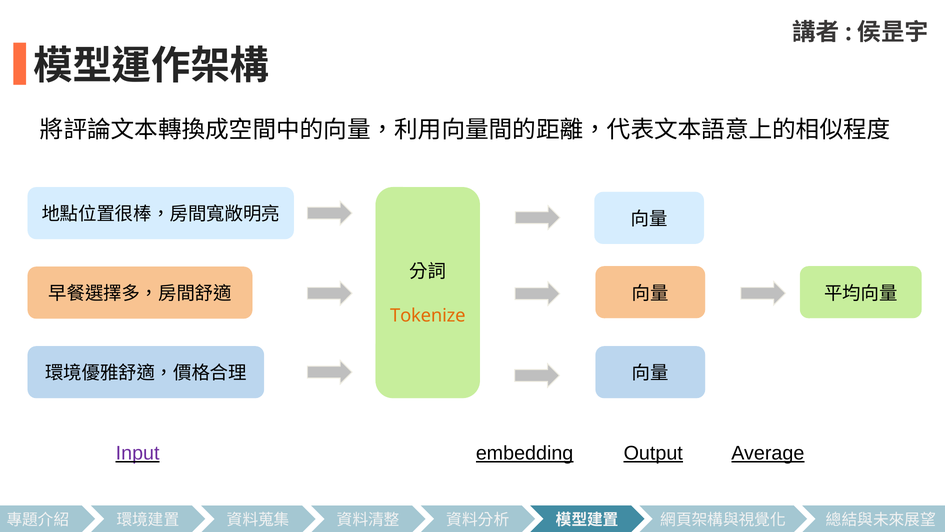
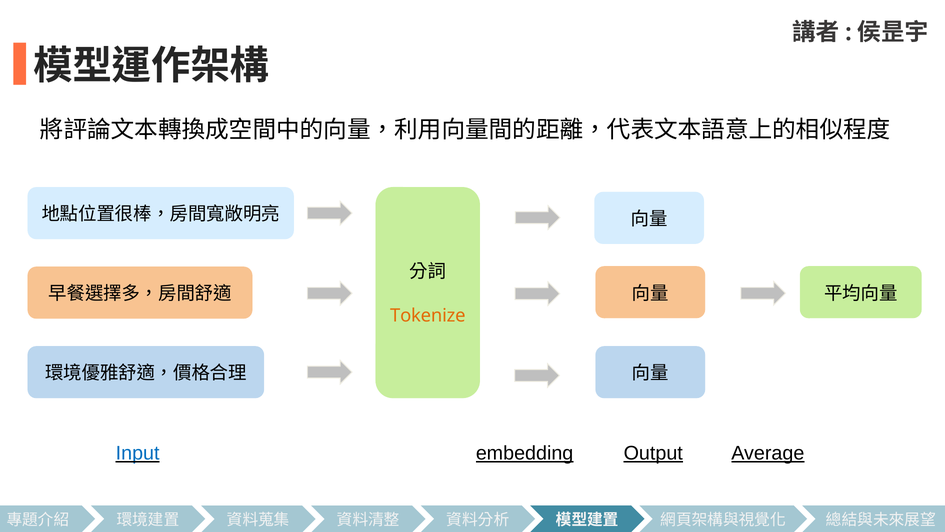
Input colour: purple -> blue (138, 453)
